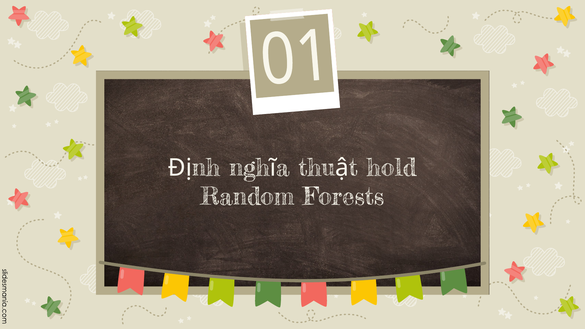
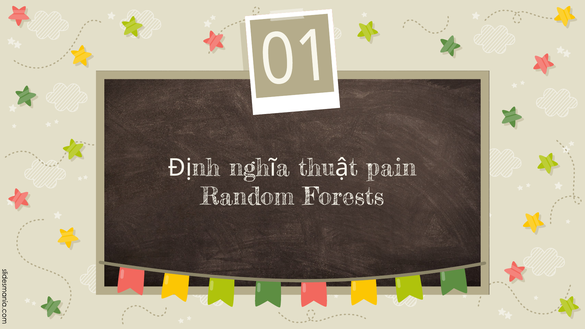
hold: hold -> pain (392, 168)
